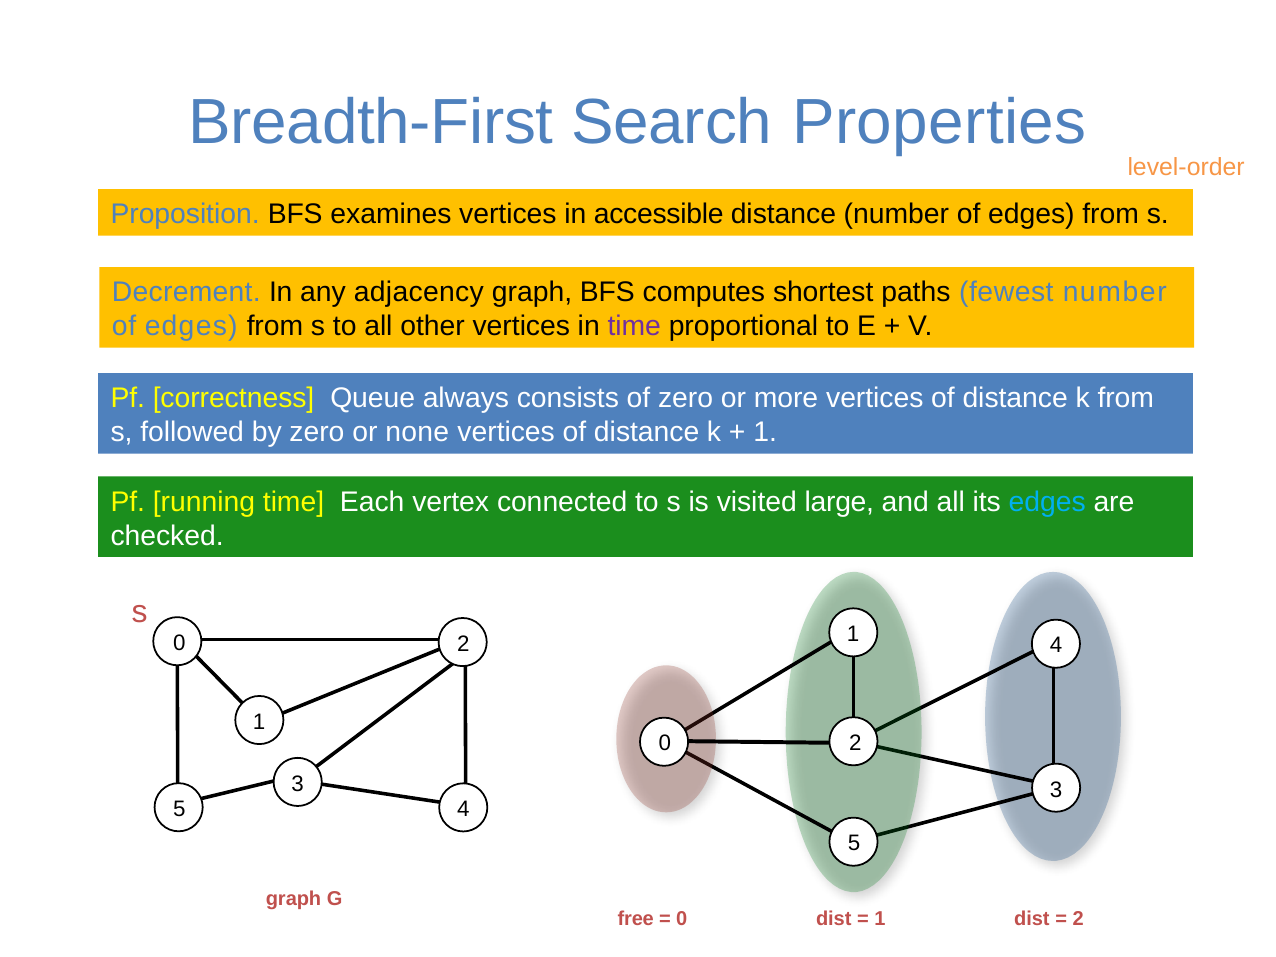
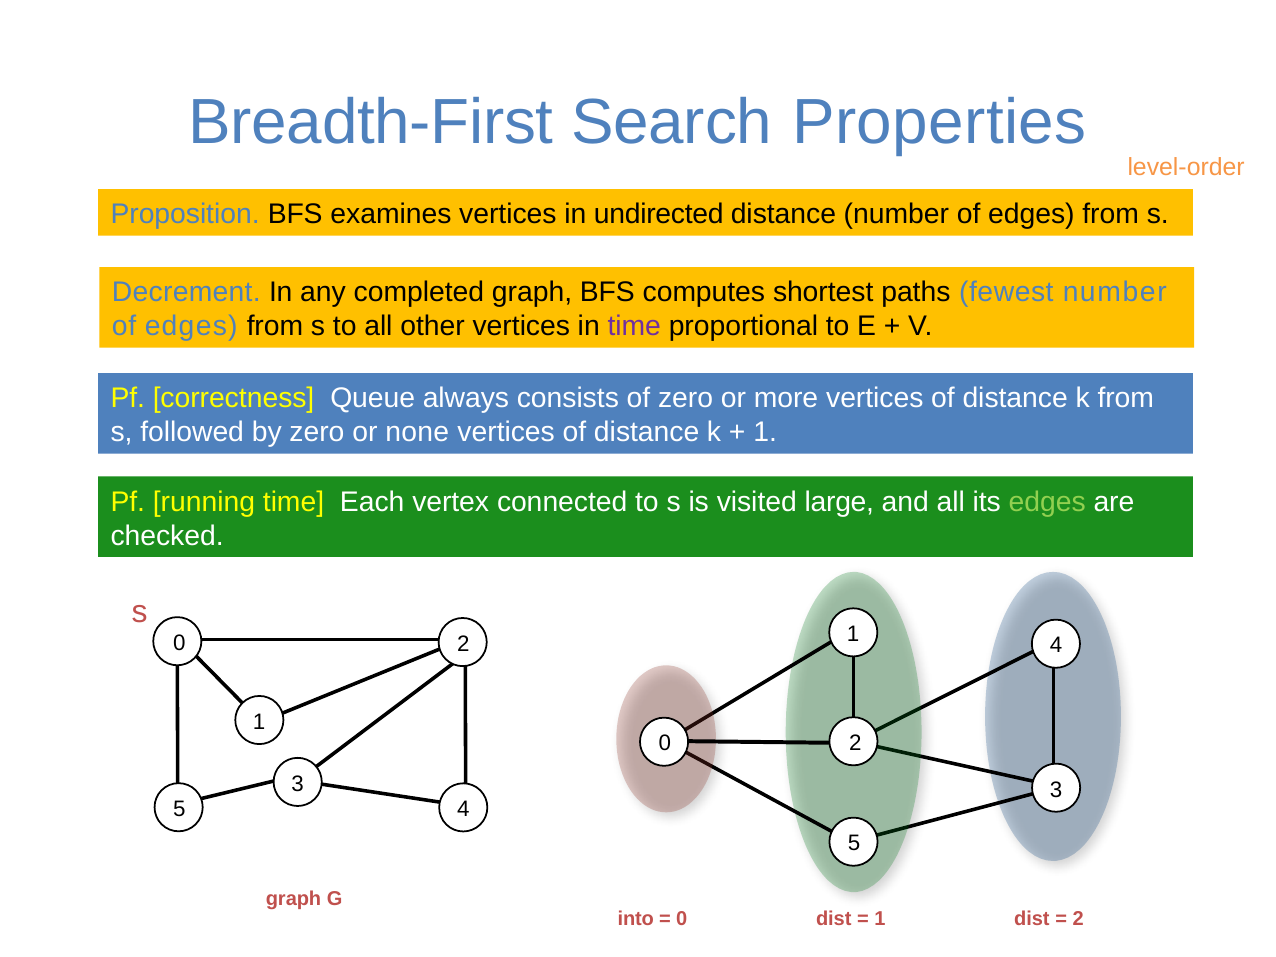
accessible: accessible -> undirected (659, 214)
adjacency: adjacency -> completed (419, 292)
edges colour: light blue -> light green (1047, 502)
free: free -> into (636, 919)
